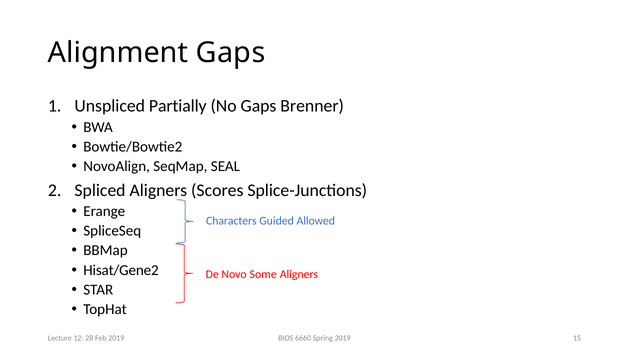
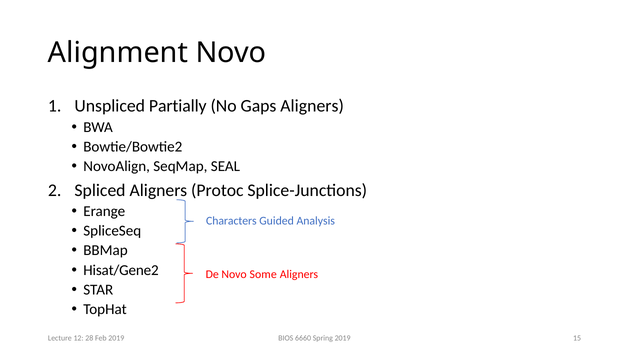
Alignment Gaps: Gaps -> Novo (231, 53)
Gaps Brenner: Brenner -> Aligners (312, 106)
Scores: Scores -> Protoc (217, 190)
Allowed: Allowed -> Analysis (316, 221)
